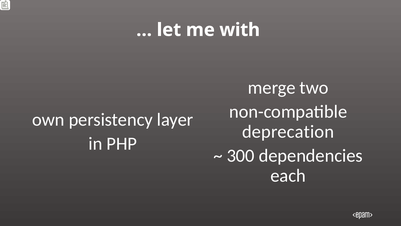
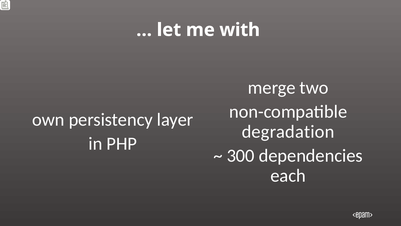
deprecation: deprecation -> degradation (288, 131)
